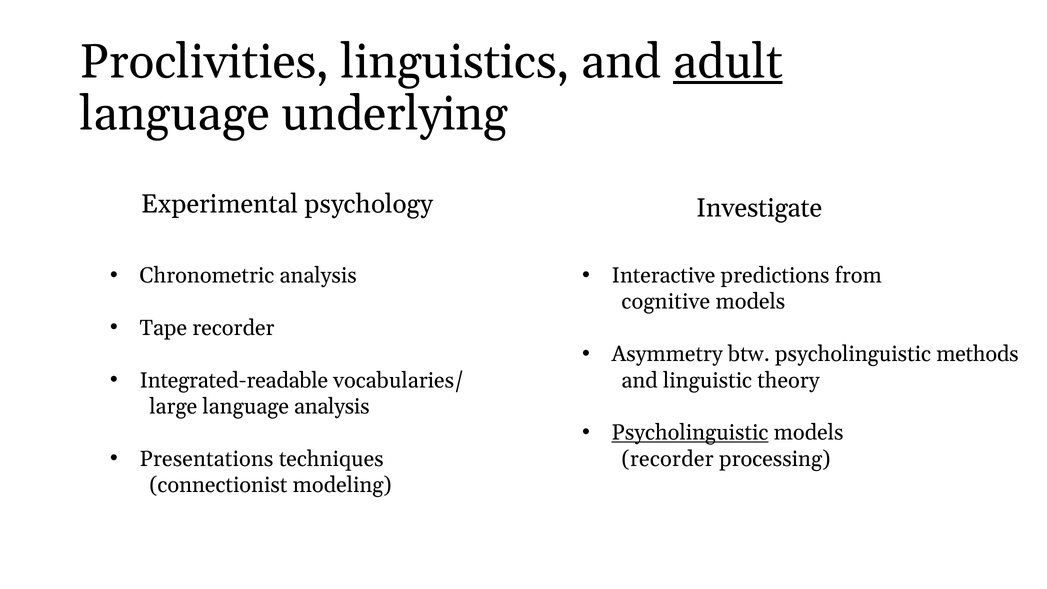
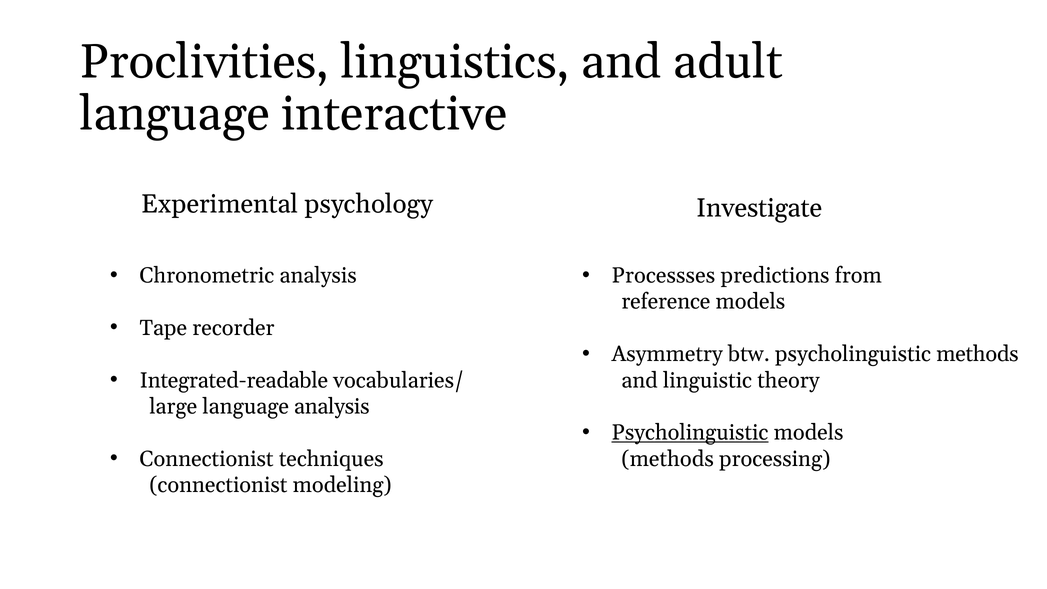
adult underline: present -> none (728, 62)
underlying: underlying -> interactive (394, 114)
Interactive: Interactive -> Processses (663, 276)
cognitive: cognitive -> reference (666, 302)
Presentations: Presentations -> Connectionist (207, 459)
recorder: recorder -> methods (668, 459)
